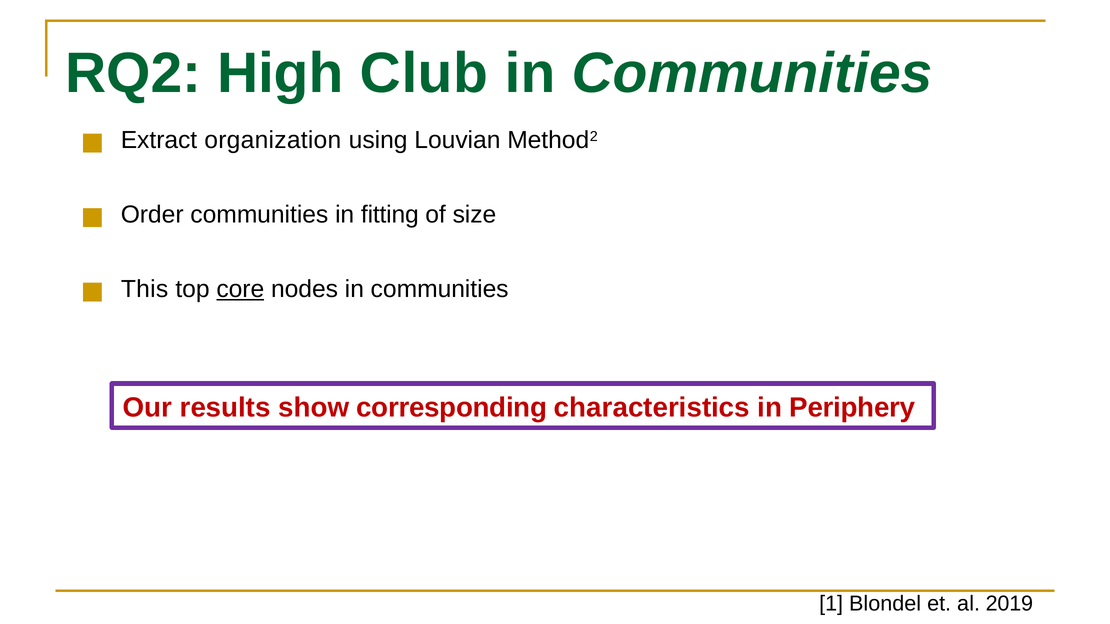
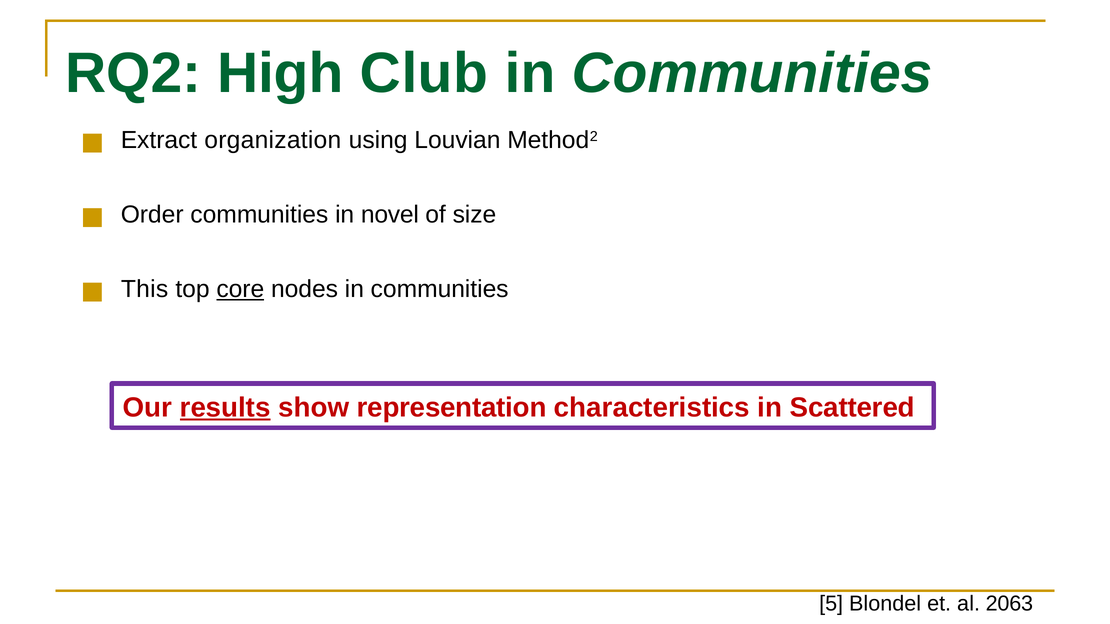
fitting: fitting -> novel (390, 215)
results underline: none -> present (225, 408)
corresponding: corresponding -> representation (452, 408)
Periphery: Periphery -> Scattered (852, 408)
1: 1 -> 5 (831, 604)
2019: 2019 -> 2063 (1009, 604)
